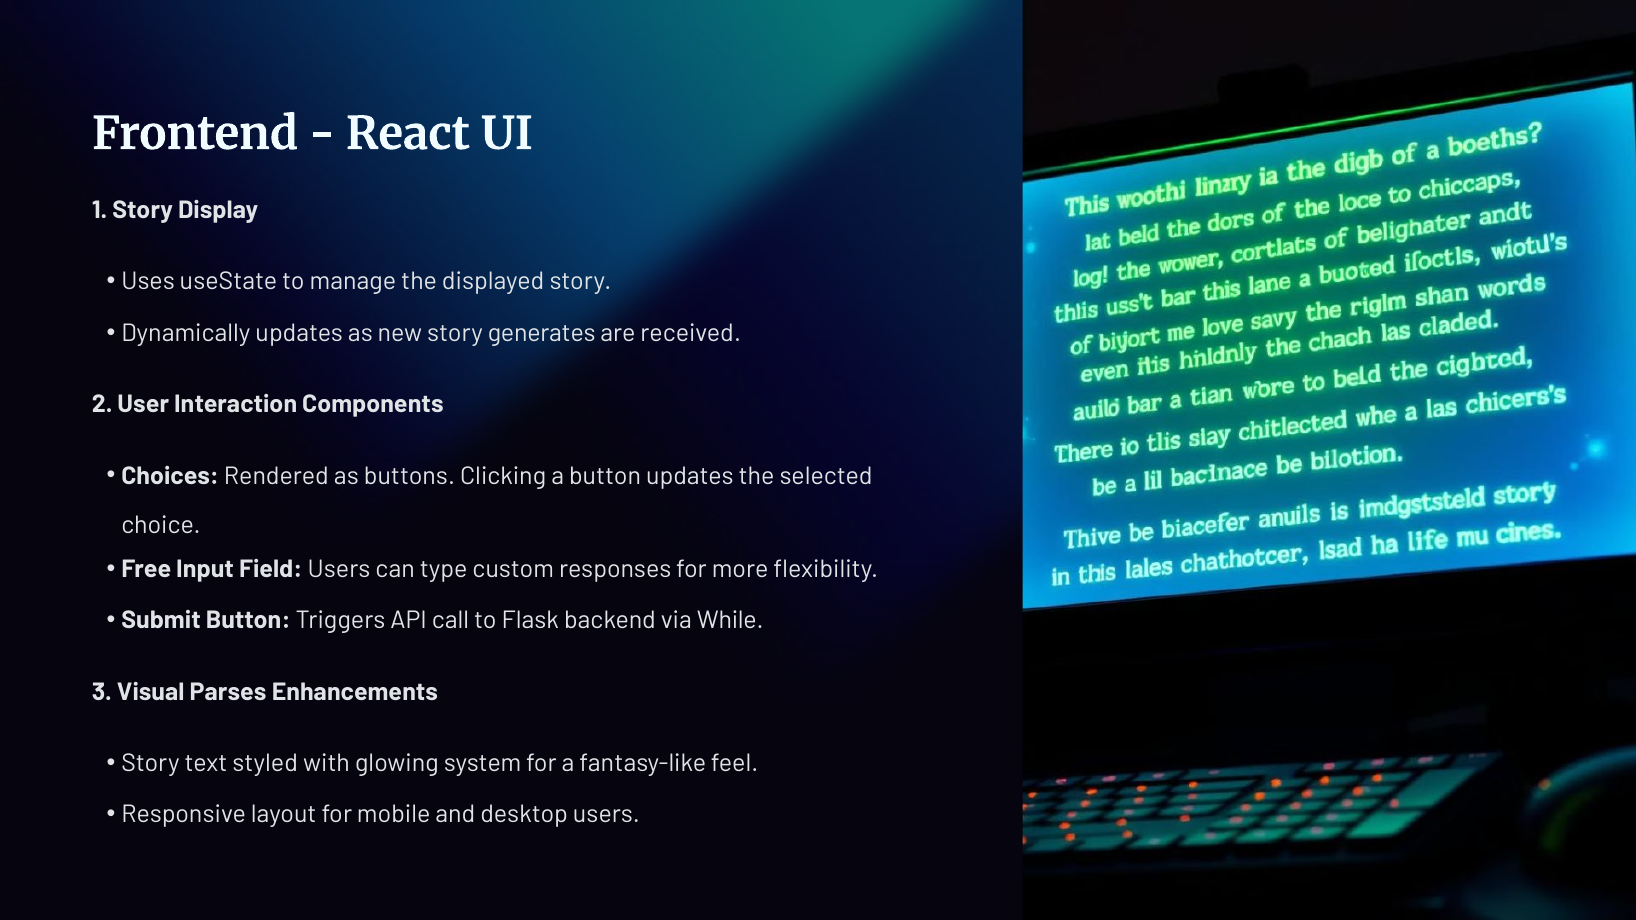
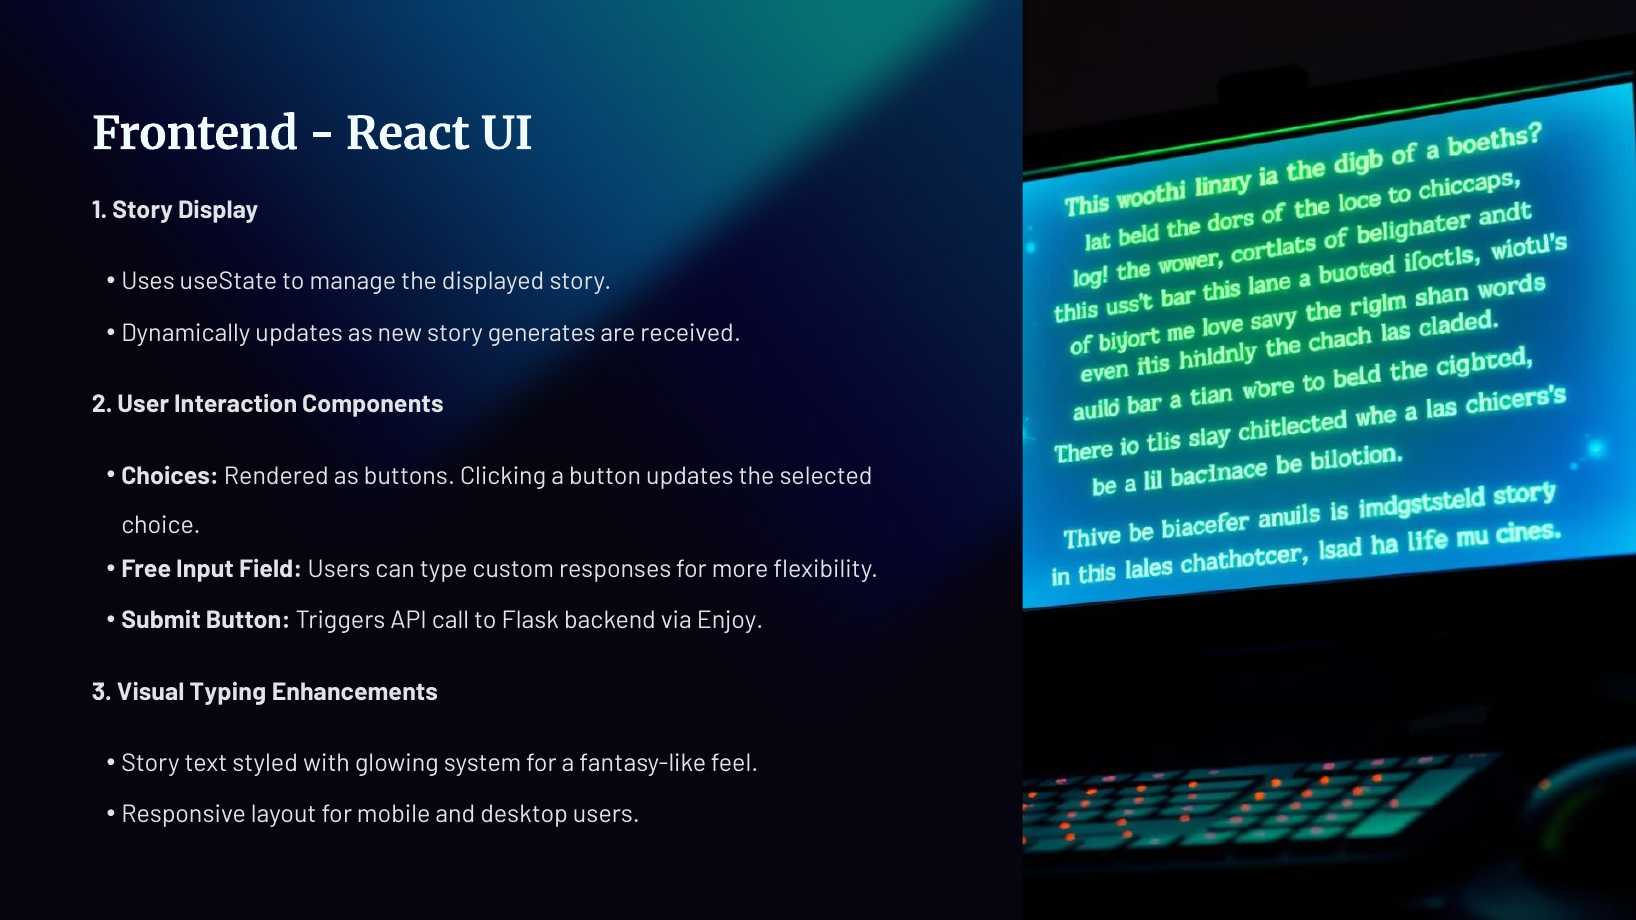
While: While -> Enjoy (730, 621)
Parses: Parses -> Typing (228, 692)
